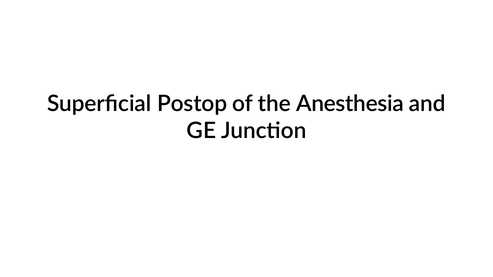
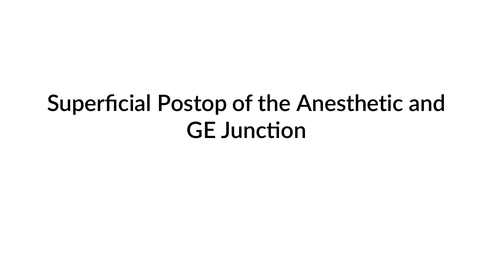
Anesthesia: Anesthesia -> Anesthetic (350, 104)
